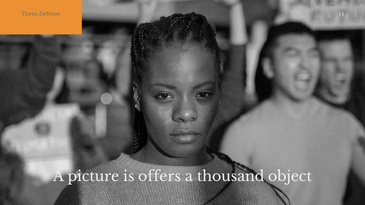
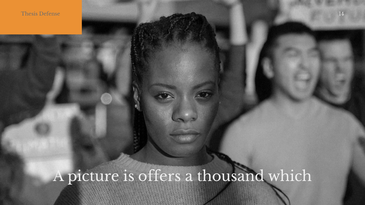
object: object -> which (290, 177)
